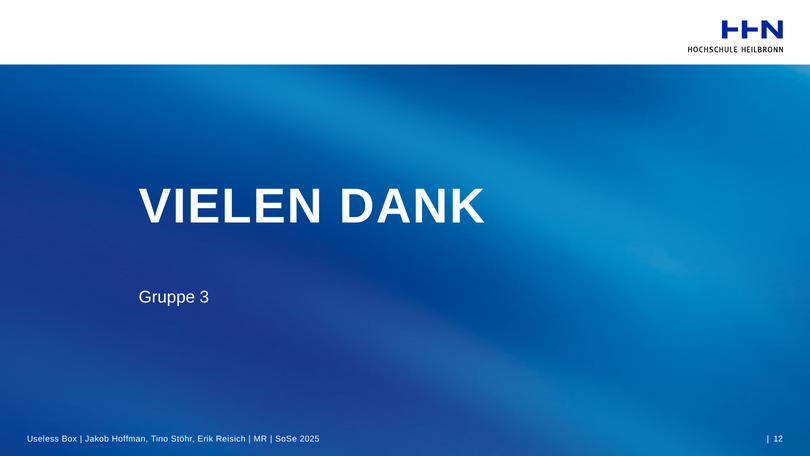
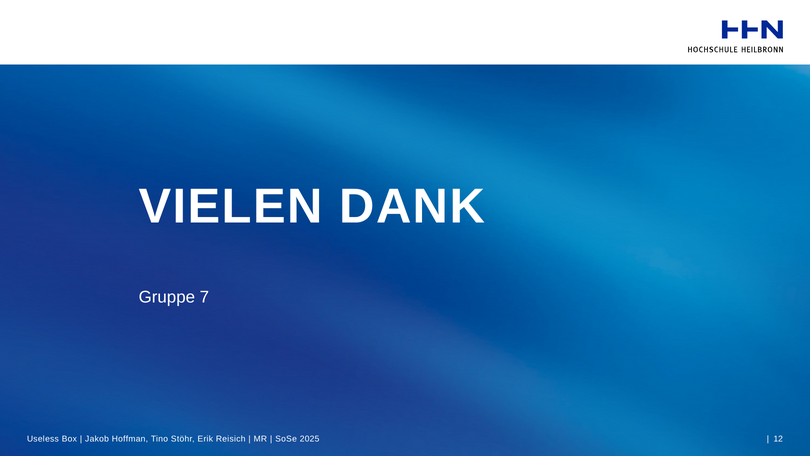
3: 3 -> 7 (204, 297)
